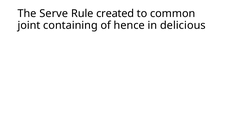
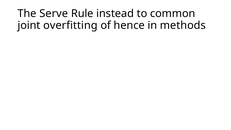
created: created -> instead (115, 14)
containing: containing -> overfitting (70, 25)
delicious: delicious -> methods (183, 25)
